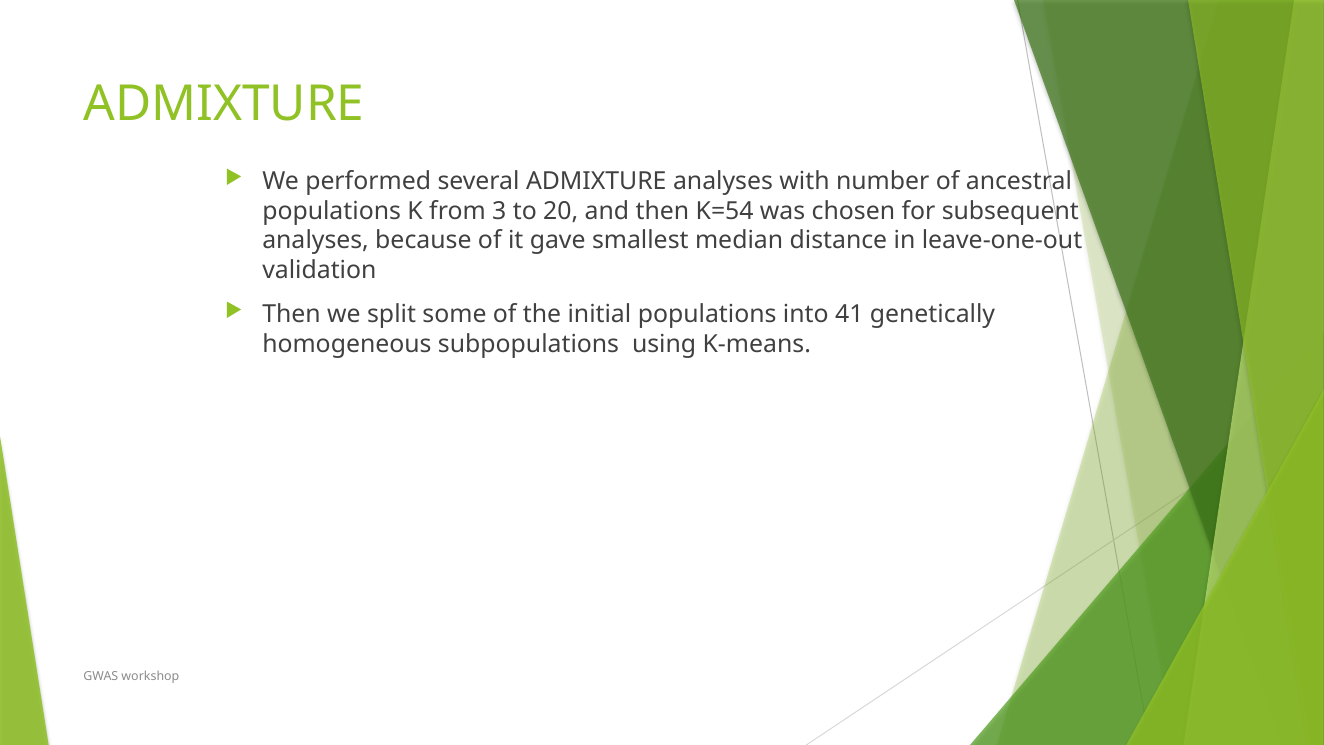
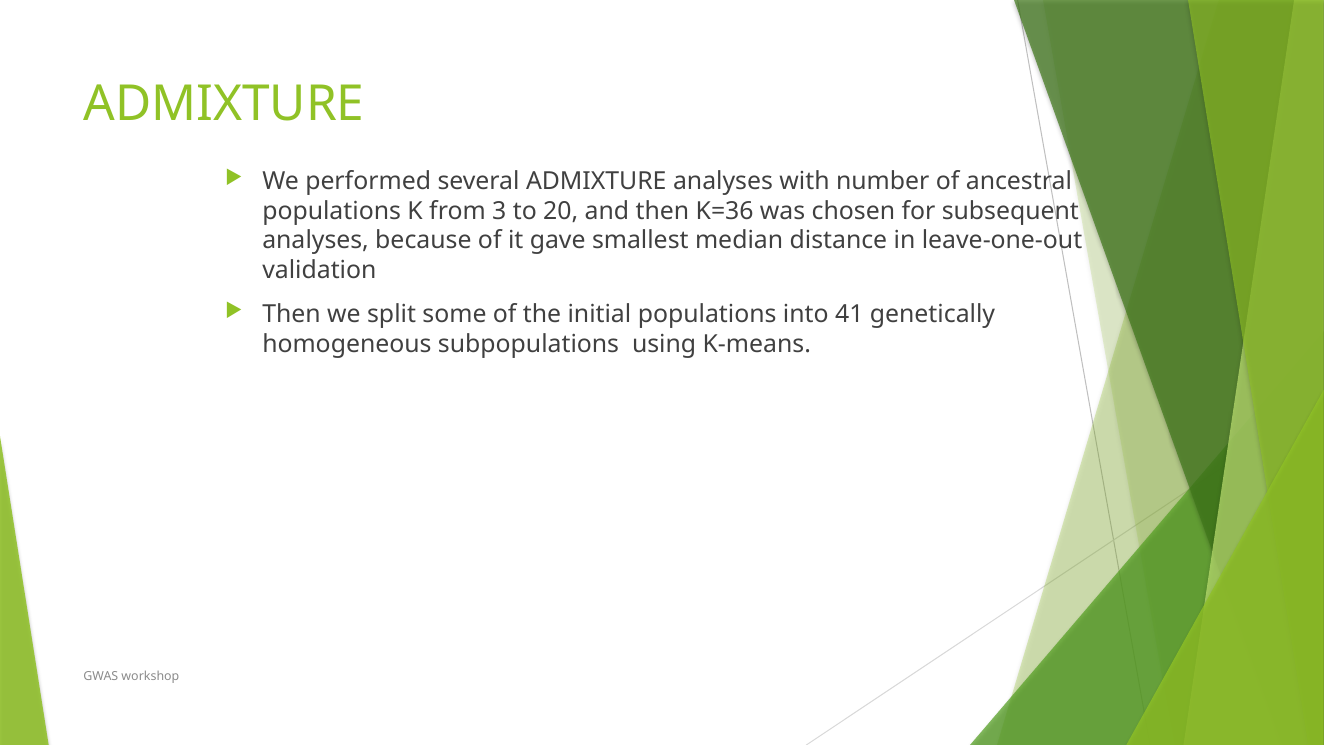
K=54: K=54 -> K=36 (725, 211)
